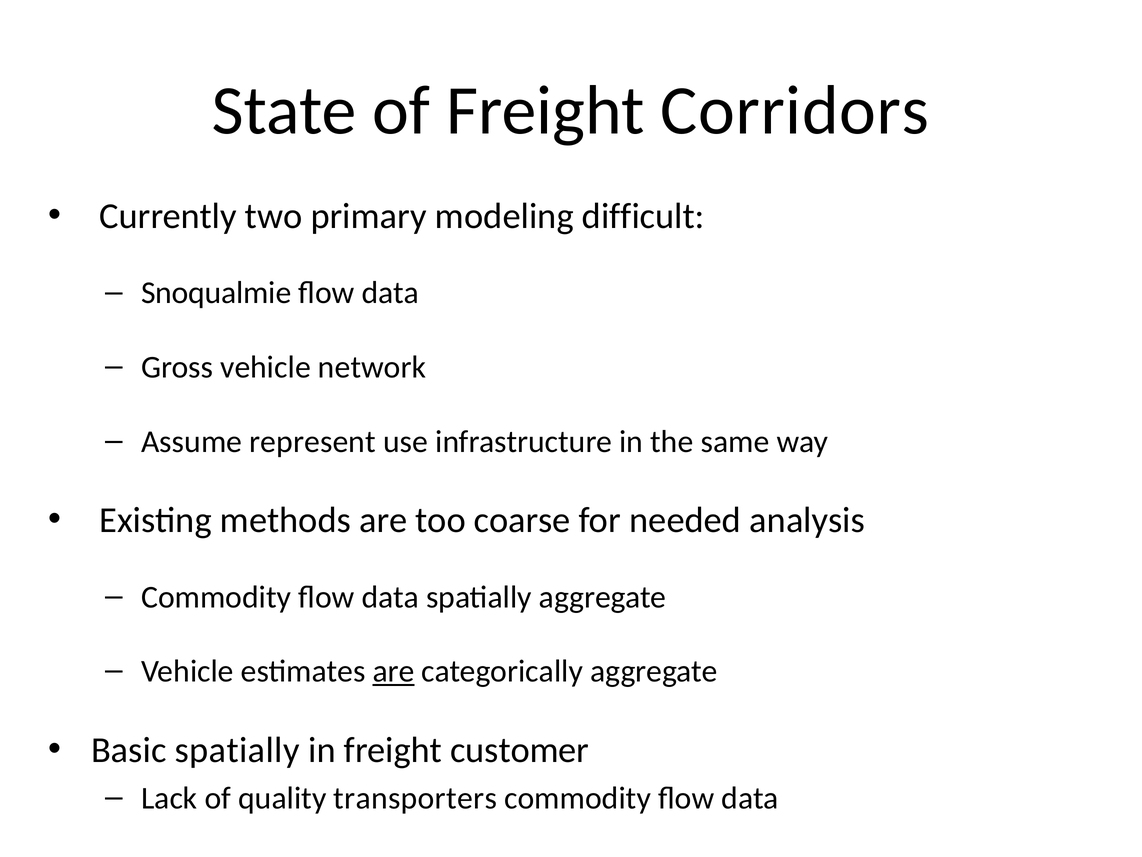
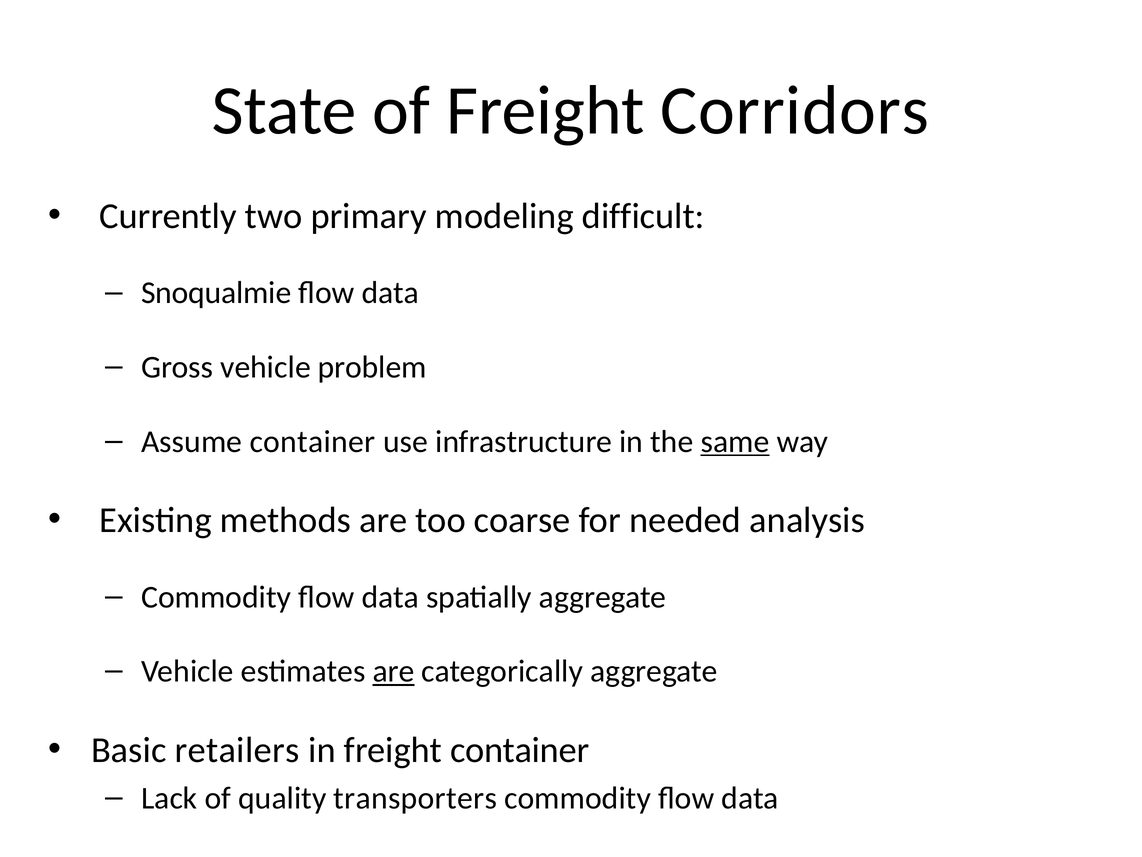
network: network -> problem (372, 367)
Assume represent: represent -> container (312, 441)
same underline: none -> present (735, 441)
Basic spatially: spatially -> retailers (237, 750)
freight customer: customer -> container (520, 750)
